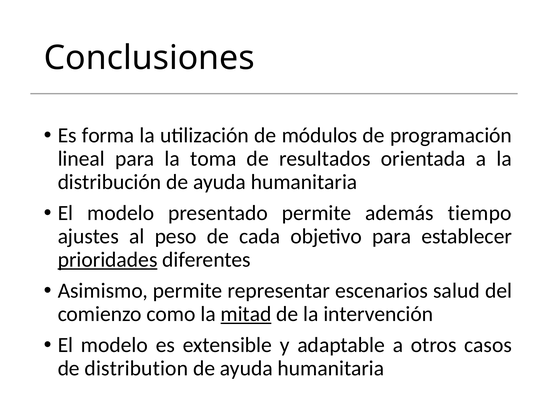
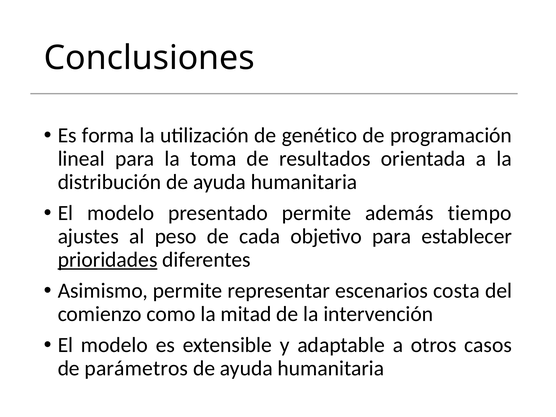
módulos: módulos -> genético (319, 135)
salud: salud -> costa (457, 291)
mitad underline: present -> none (246, 314)
distribution: distribution -> parámetros (136, 368)
